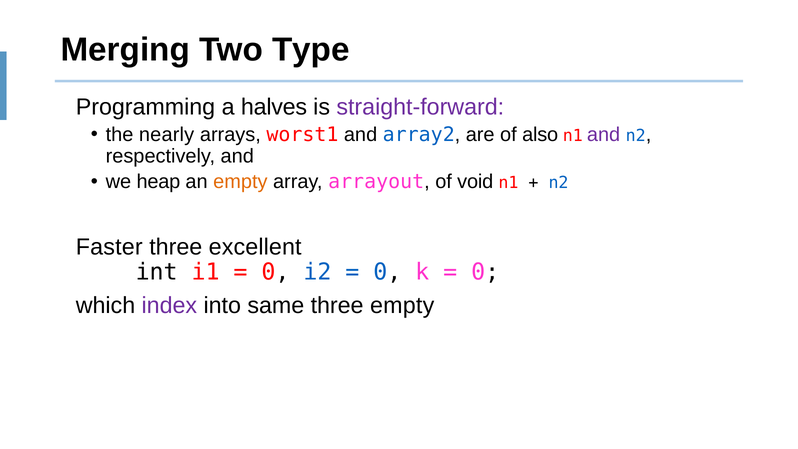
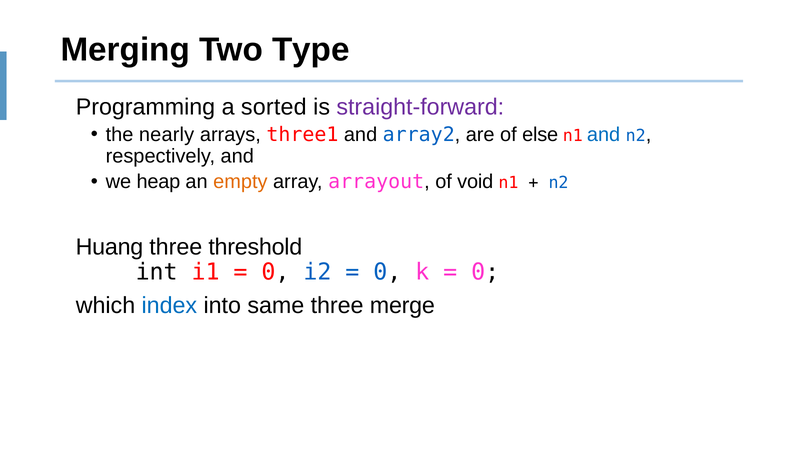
halves: halves -> sorted (274, 107)
worst1: worst1 -> three1 (302, 135)
also: also -> else (540, 135)
and colour: purple -> blue (604, 135)
Faster: Faster -> Huang (109, 247)
excellent: excellent -> threshold (255, 247)
index colour: purple -> blue (169, 305)
three empty: empty -> merge (402, 305)
